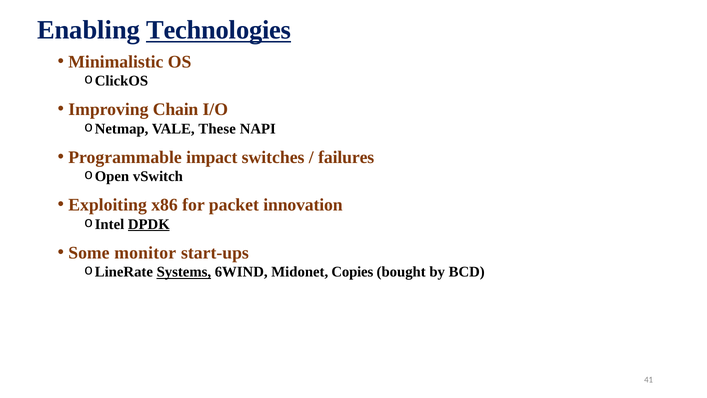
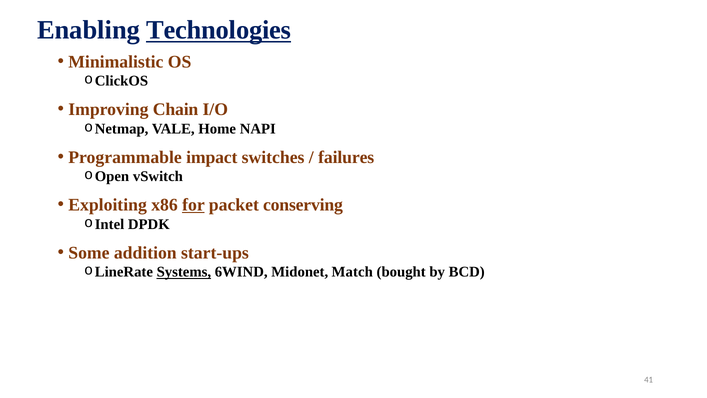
These: These -> Home (217, 129)
for underline: none -> present (193, 205)
innovation: innovation -> conserving (303, 205)
DPDK underline: present -> none (149, 224)
monitor: monitor -> addition (145, 253)
Copies: Copies -> Match (352, 272)
